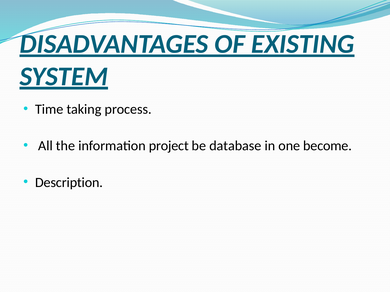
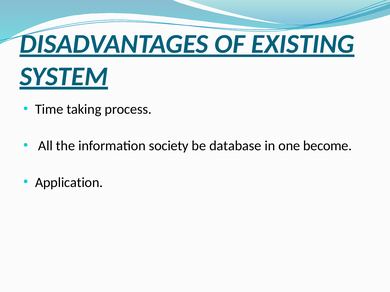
project: project -> society (169, 146)
Description: Description -> Application (69, 183)
